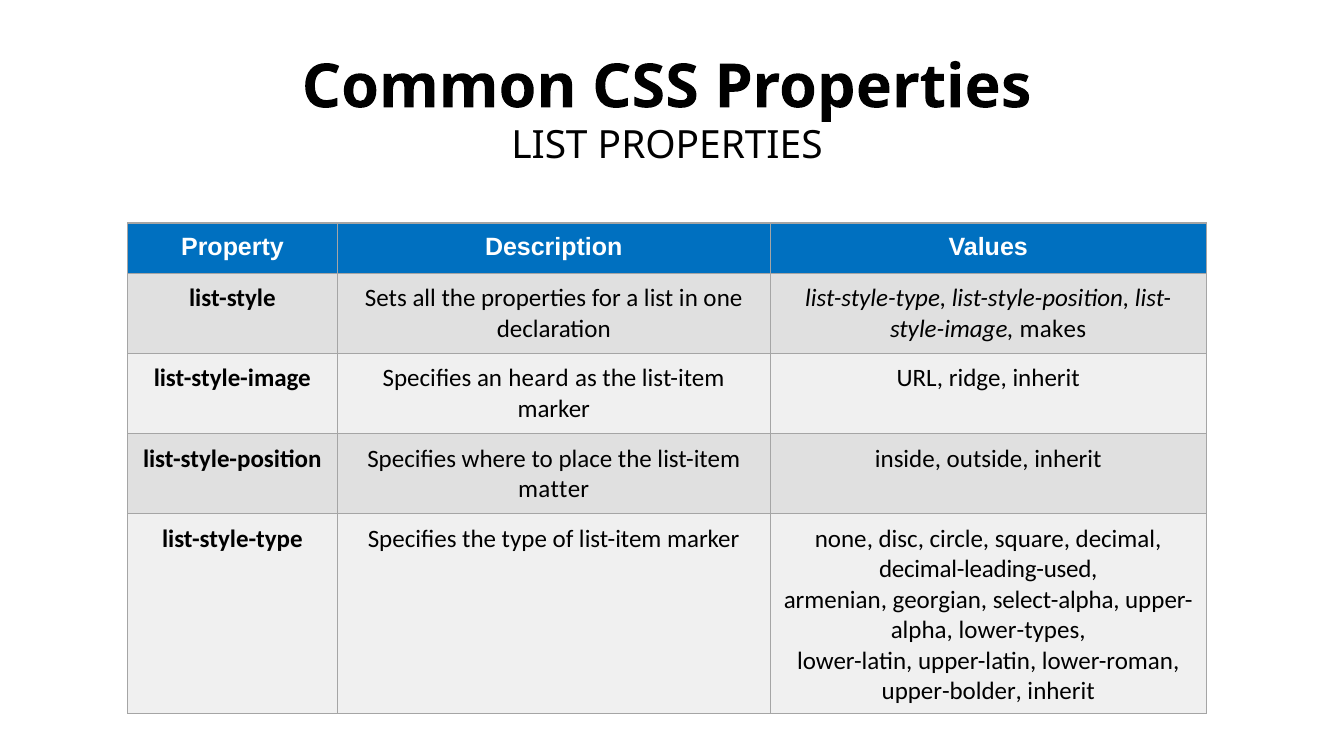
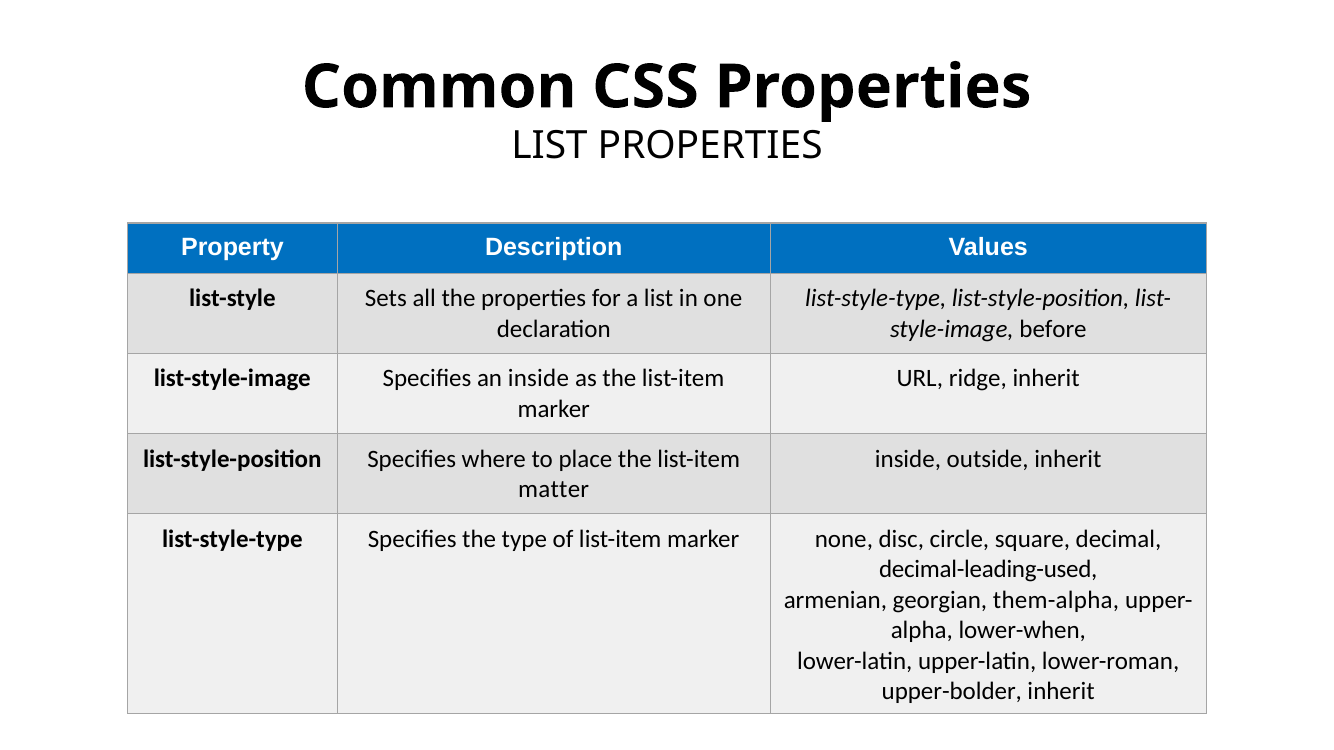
makes: makes -> before (1053, 329)
an heard: heard -> inside (538, 379)
select-alpha: select-alpha -> them-alpha (1056, 600)
lower-types: lower-types -> lower-when (1022, 631)
